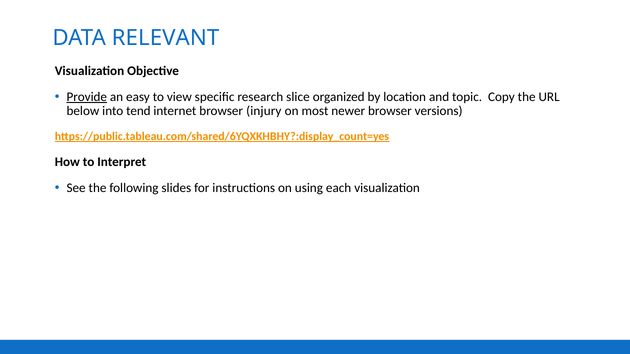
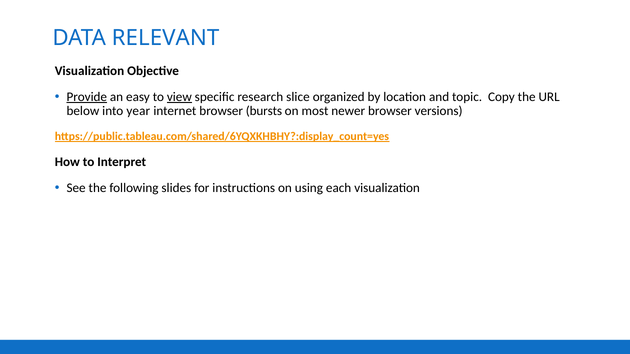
view underline: none -> present (179, 97)
tend: tend -> year (138, 111)
injury: injury -> bursts (264, 111)
